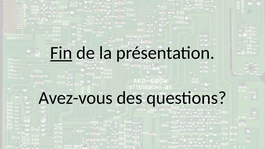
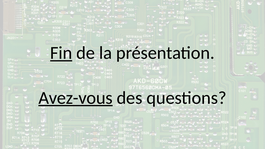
Avez-vous underline: none -> present (76, 98)
